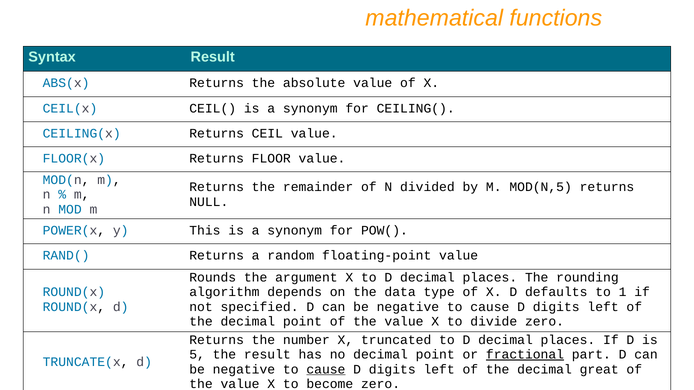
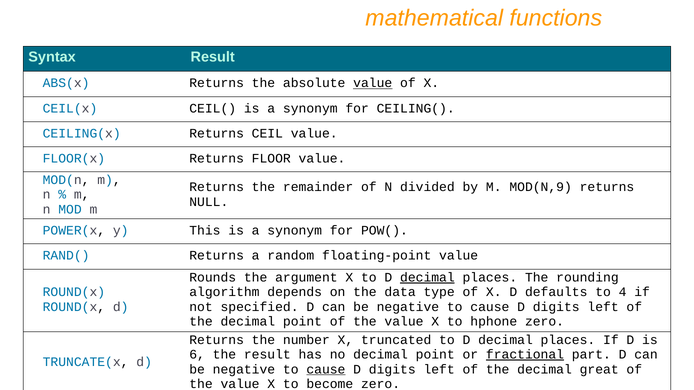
value underline: none -> present (373, 83)
MOD(N,5: MOD(N,5 -> MOD(N,9 (541, 187)
decimal underline: none -> present (427, 278)
1: 1 -> 4 (623, 292)
divide: divide -> hphone (494, 322)
5: 5 -> 6 (197, 355)
